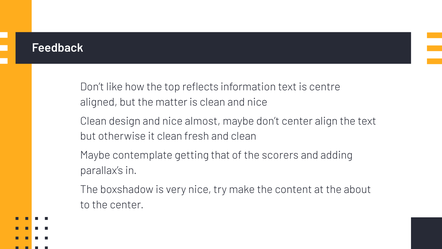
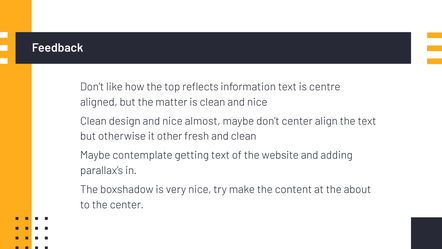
it clean: clean -> other (170, 136)
getting that: that -> text (220, 155)
scorers: scorers -> website (280, 155)
